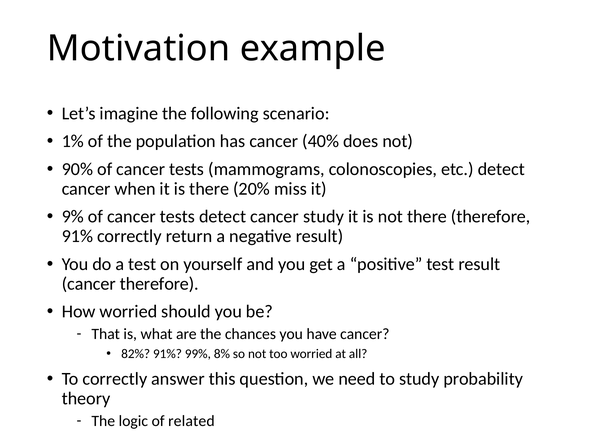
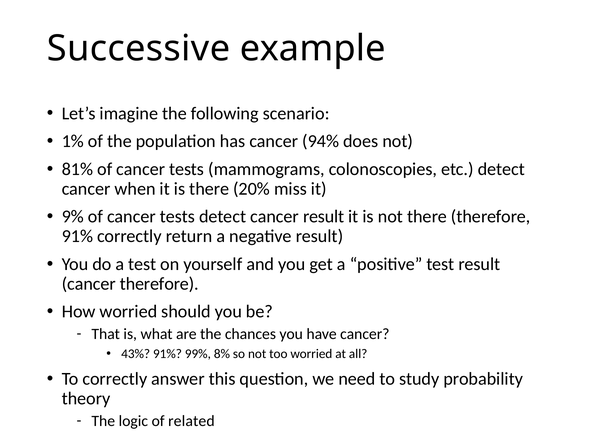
Motivation: Motivation -> Successive (139, 49)
40%: 40% -> 94% (321, 141)
90%: 90% -> 81% (77, 169)
cancer study: study -> result (324, 217)
82%: 82% -> 43% (136, 354)
